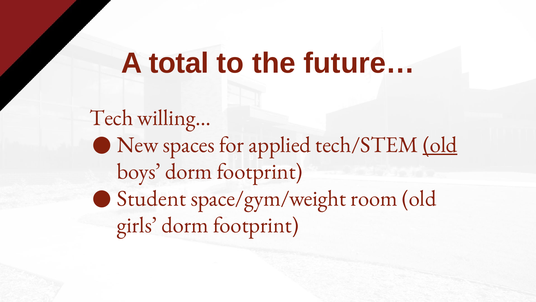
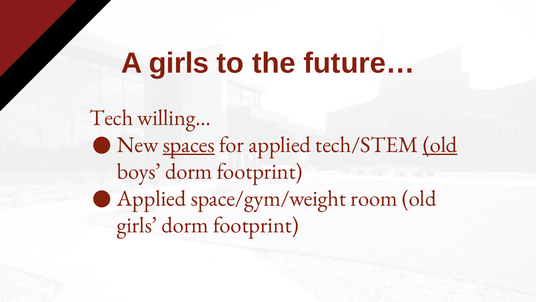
A total: total -> girls (179, 63)
spaces underline: none -> present (189, 144)
Student: Student -> Applied (151, 198)
